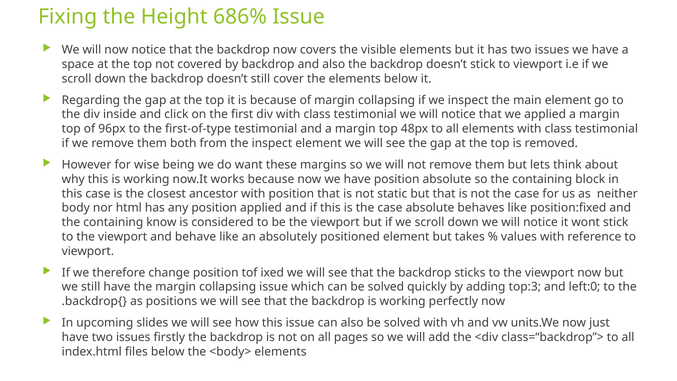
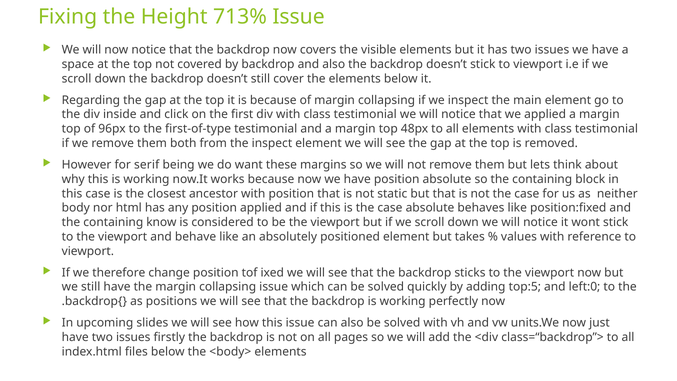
686%: 686% -> 713% (240, 17)
wise: wise -> serif (147, 165)
top:3: top:3 -> top:5 (525, 287)
